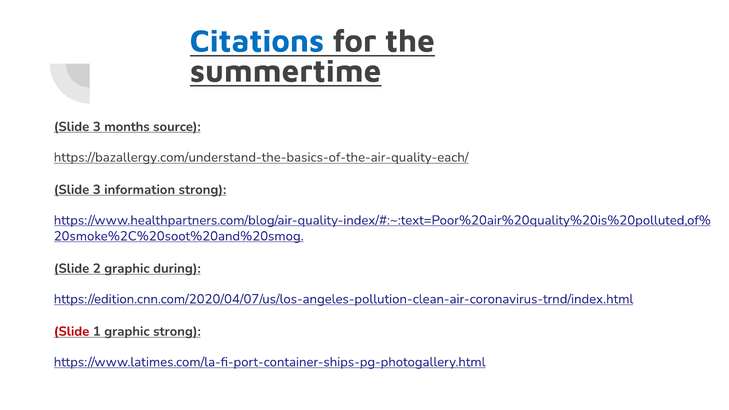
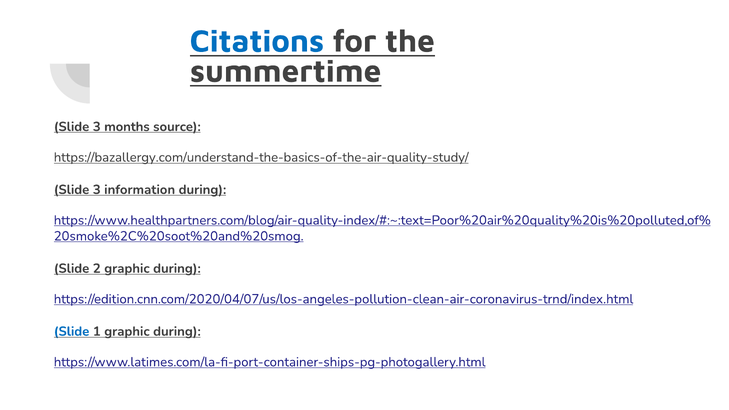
https://bazallergy.com/understand-the-basics-of-the-air-quality-each/: https://bazallergy.com/understand-the-basics-of-the-air-quality-each/ -> https://bazallergy.com/understand-the-basics-of-the-air-quality-study/ (261, 157)
information strong: strong -> during (202, 190)
Slide colour: red -> blue (72, 331)
1 graphic strong: strong -> during (177, 331)
